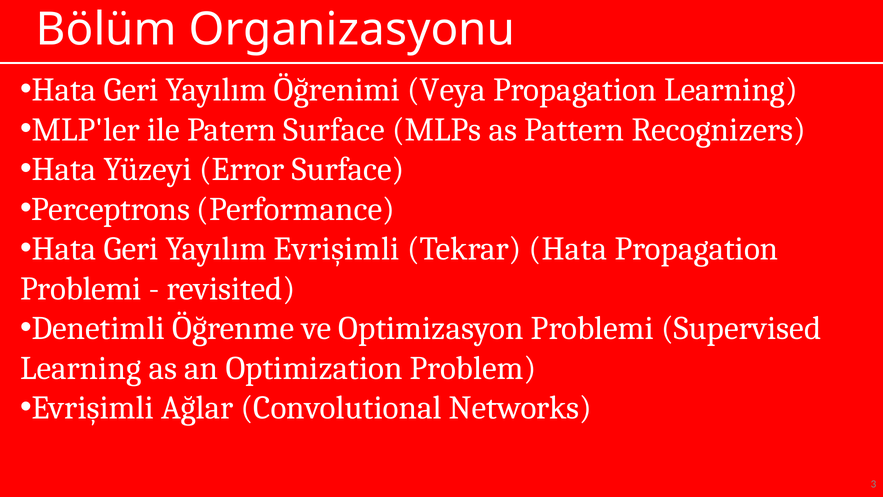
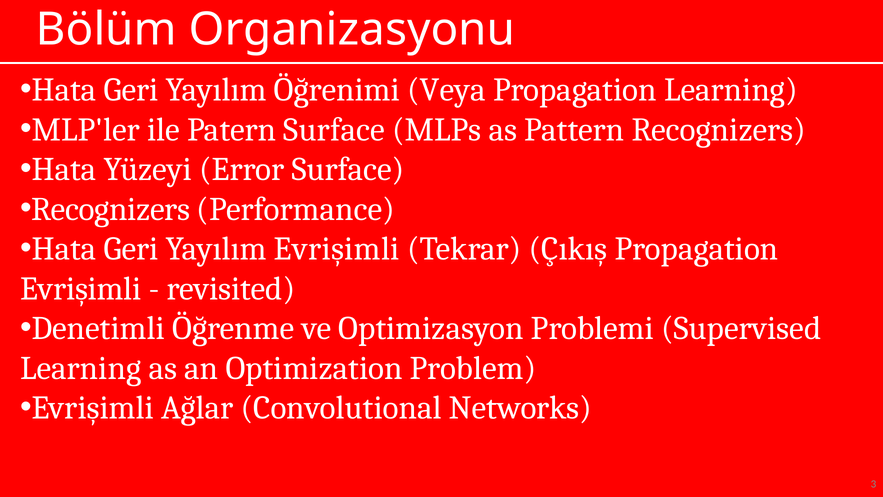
Perceptrons: Perceptrons -> Recognizers (111, 209)
Tekrar Hata: Hata -> Çıkış (568, 249)
Problemi: Problemi -> Evrişimli (81, 289)
